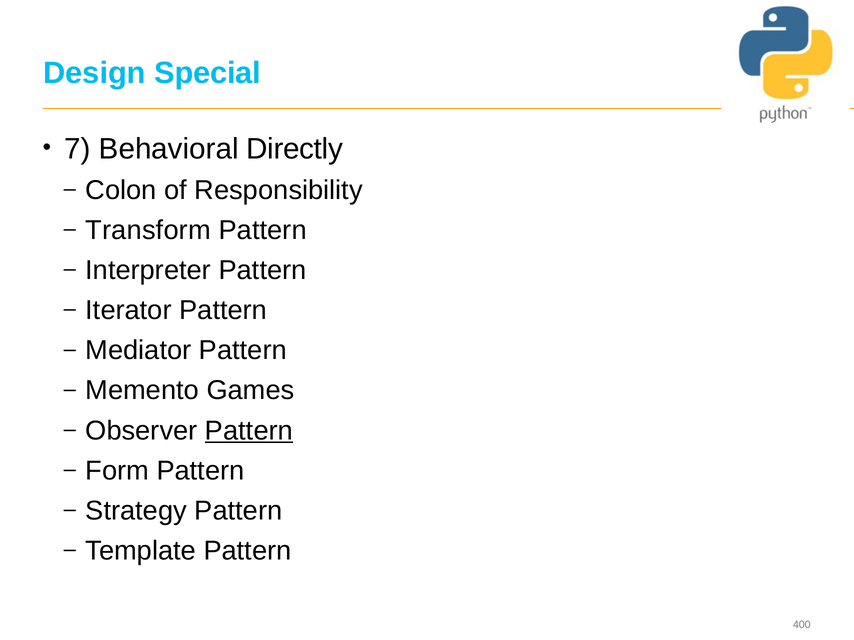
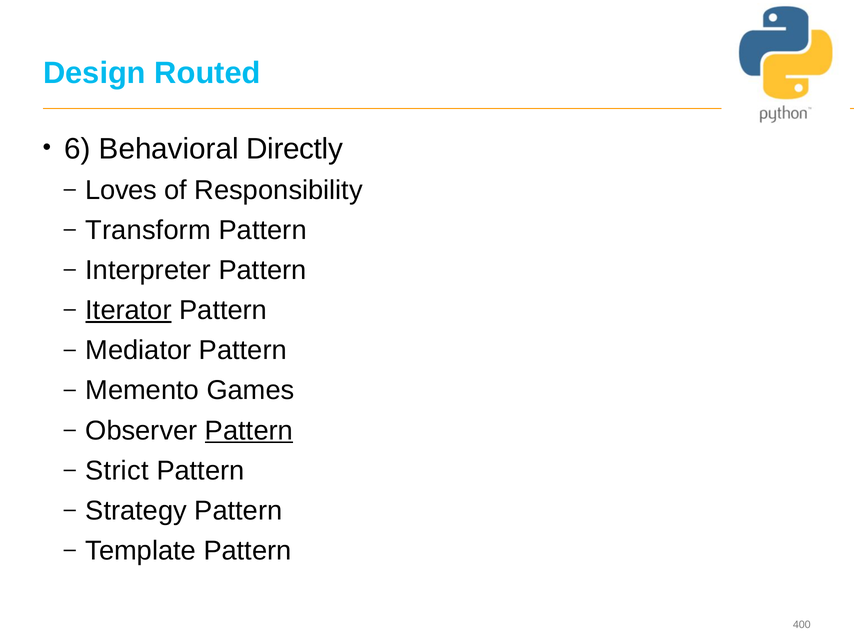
Special: Special -> Routed (207, 73)
7: 7 -> 6 (78, 149)
Colon: Colon -> Loves (121, 190)
Iterator underline: none -> present (129, 311)
Form: Form -> Strict (117, 471)
